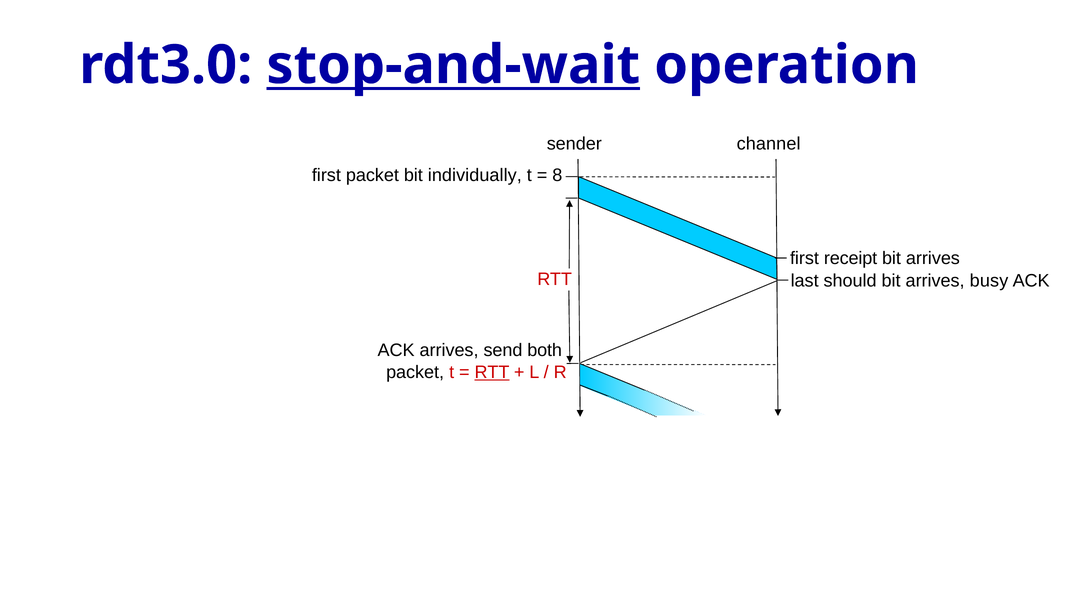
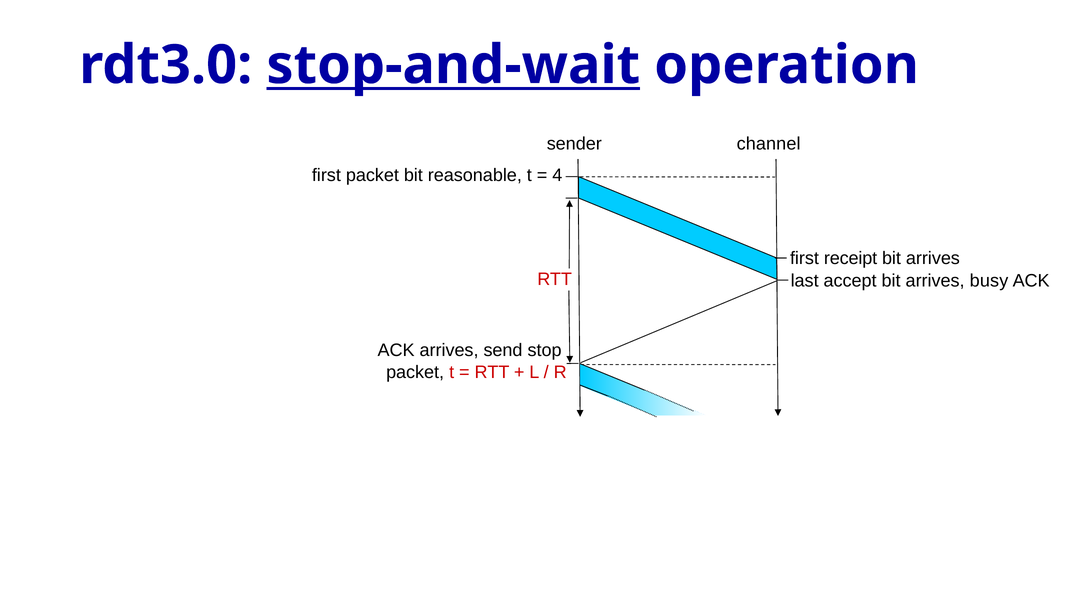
individually: individually -> reasonable (475, 175)
8: 8 -> 4 (557, 175)
should: should -> accept (850, 281)
both: both -> stop (545, 350)
RTT underline: present -> none (492, 372)
